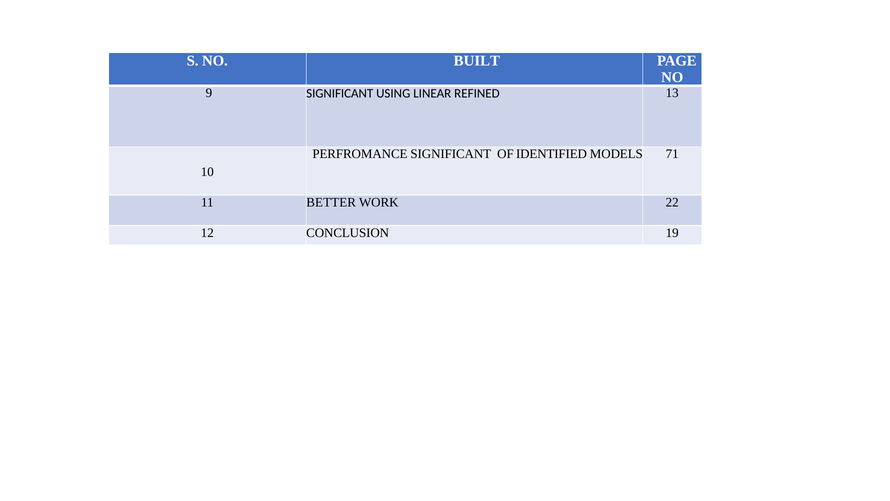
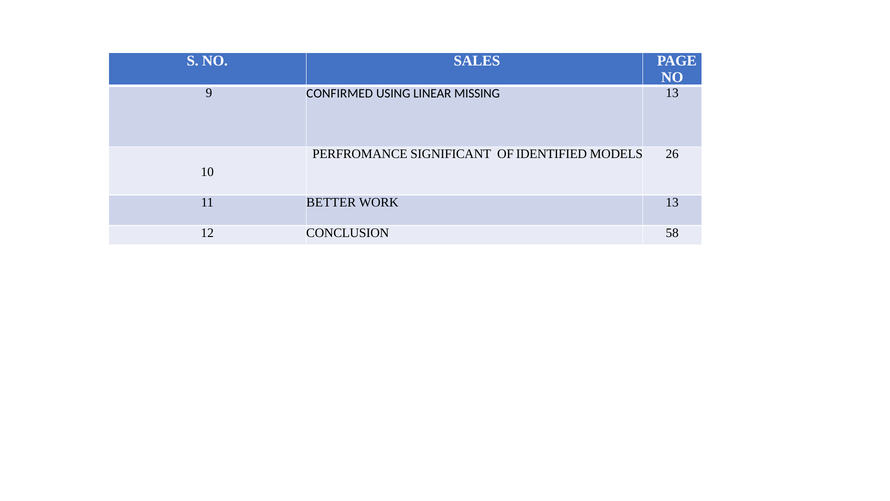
BUILT: BUILT -> SALES (477, 61)
9 SIGNIFICANT: SIGNIFICANT -> CONFIRMED (340, 94)
REFINED: REFINED -> MISSING (477, 94)
71: 71 -> 26 (672, 154)
WORK 22: 22 -> 13 (672, 202)
19: 19 -> 58 (672, 233)
